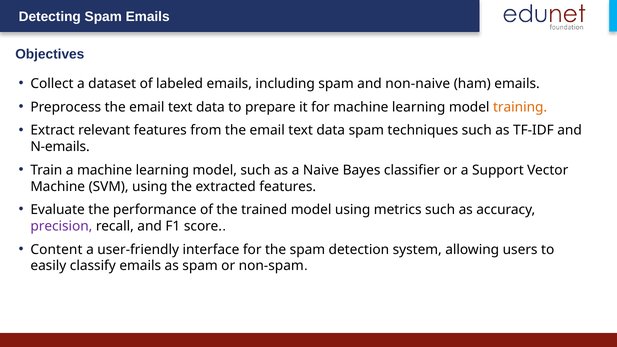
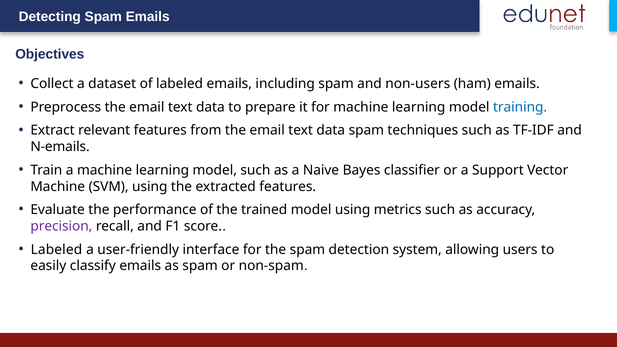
non-naive: non-naive -> non-users (418, 84)
training colour: orange -> blue (520, 107)
Content: Content -> Labeled (56, 250)
